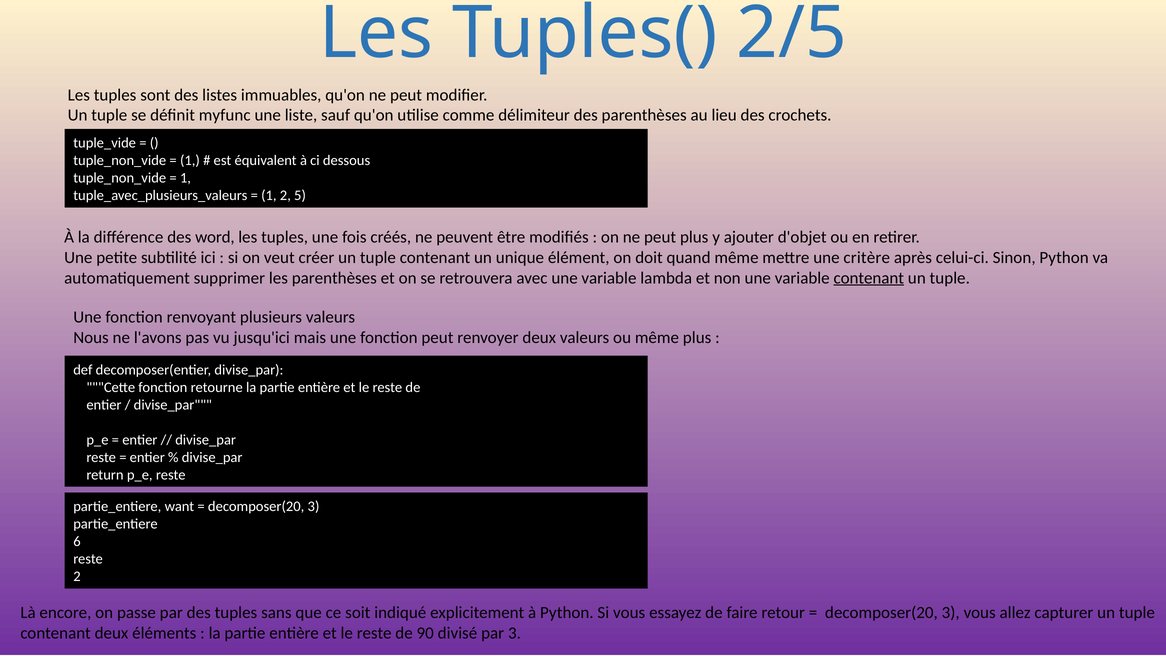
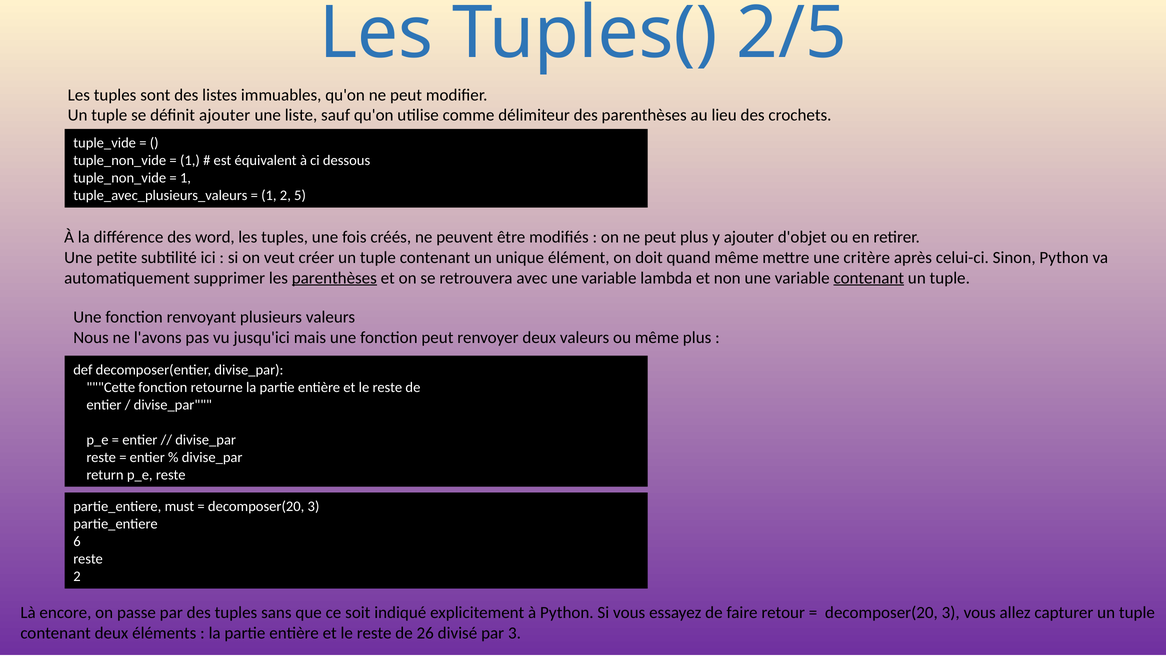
définit myfunc: myfunc -> ajouter (225, 115)
parenthèses underline: none -> present (334, 278)
want: want -> must (179, 507)
90: 90 -> 26 (425, 633)
